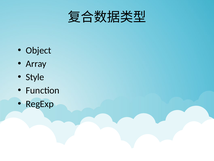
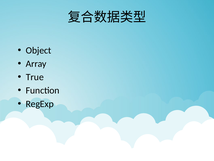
Style: Style -> True (35, 77)
